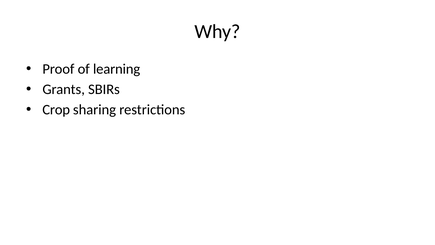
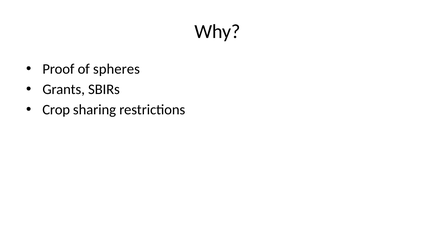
learning: learning -> spheres (116, 69)
